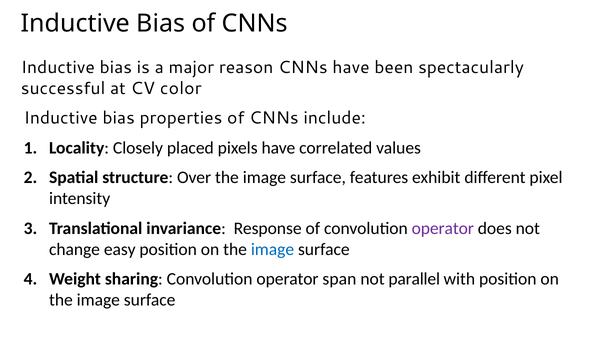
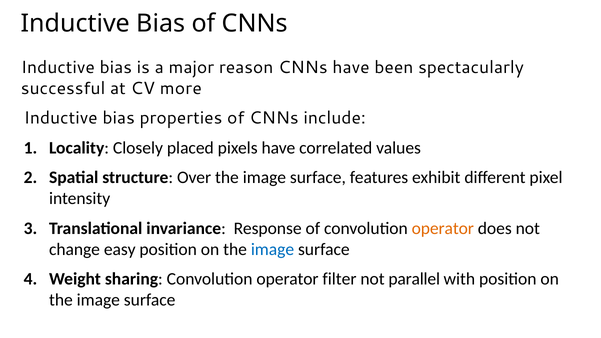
color: color -> more (181, 88)
operator colour: purple -> orange (443, 228)
span: span -> filter (339, 279)
